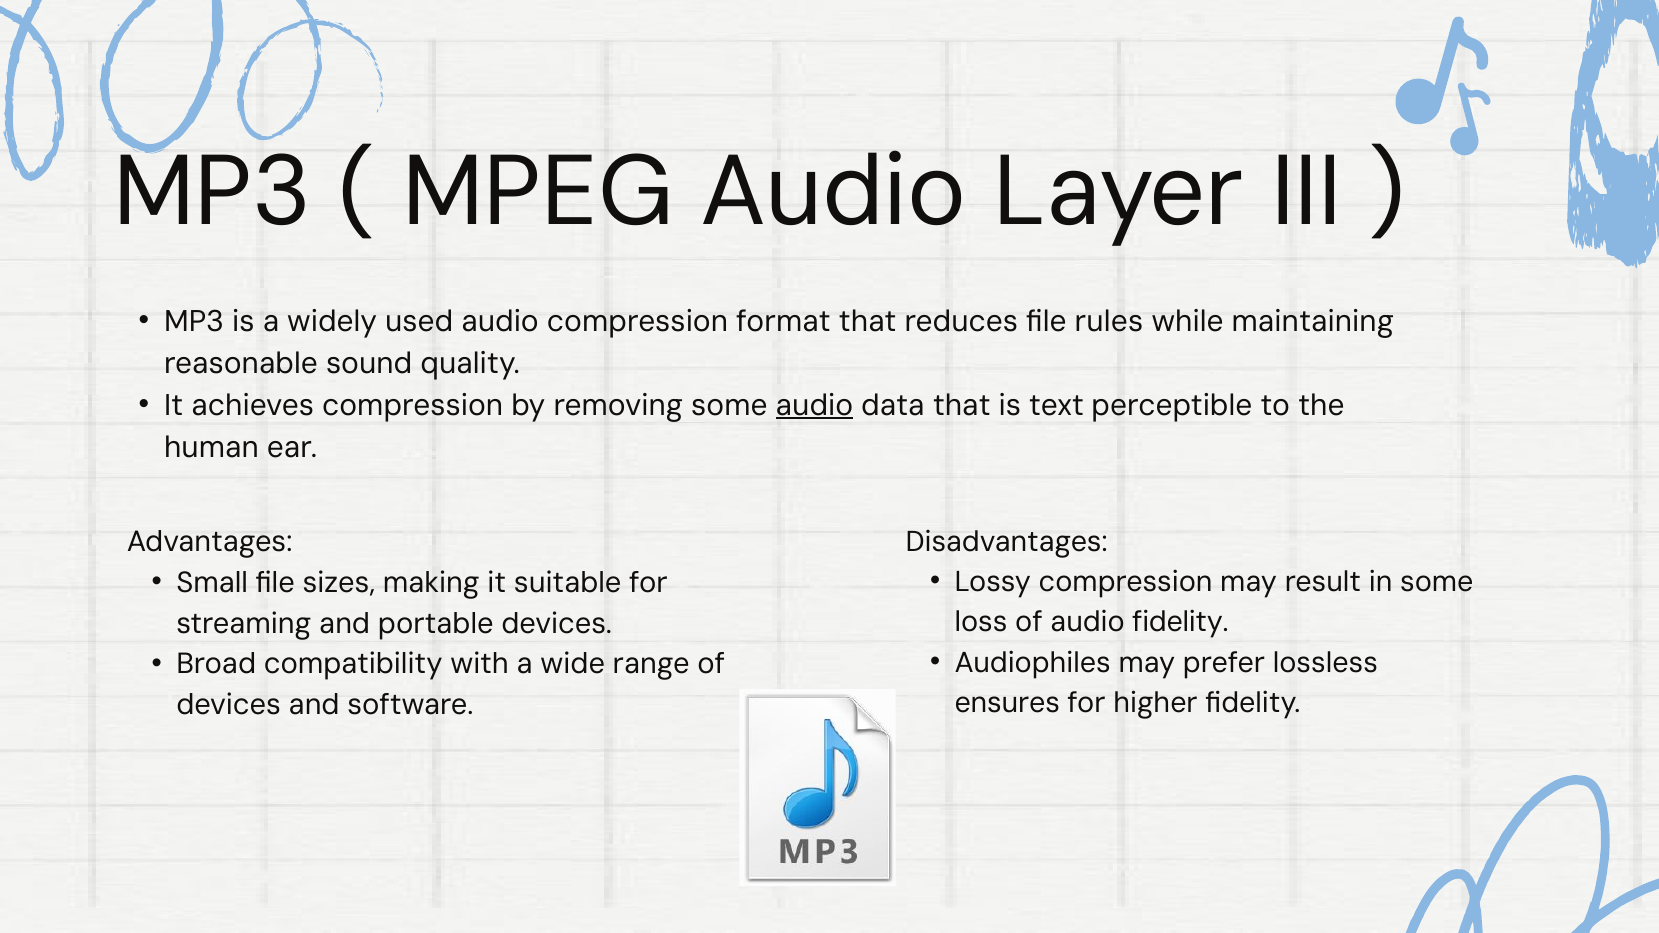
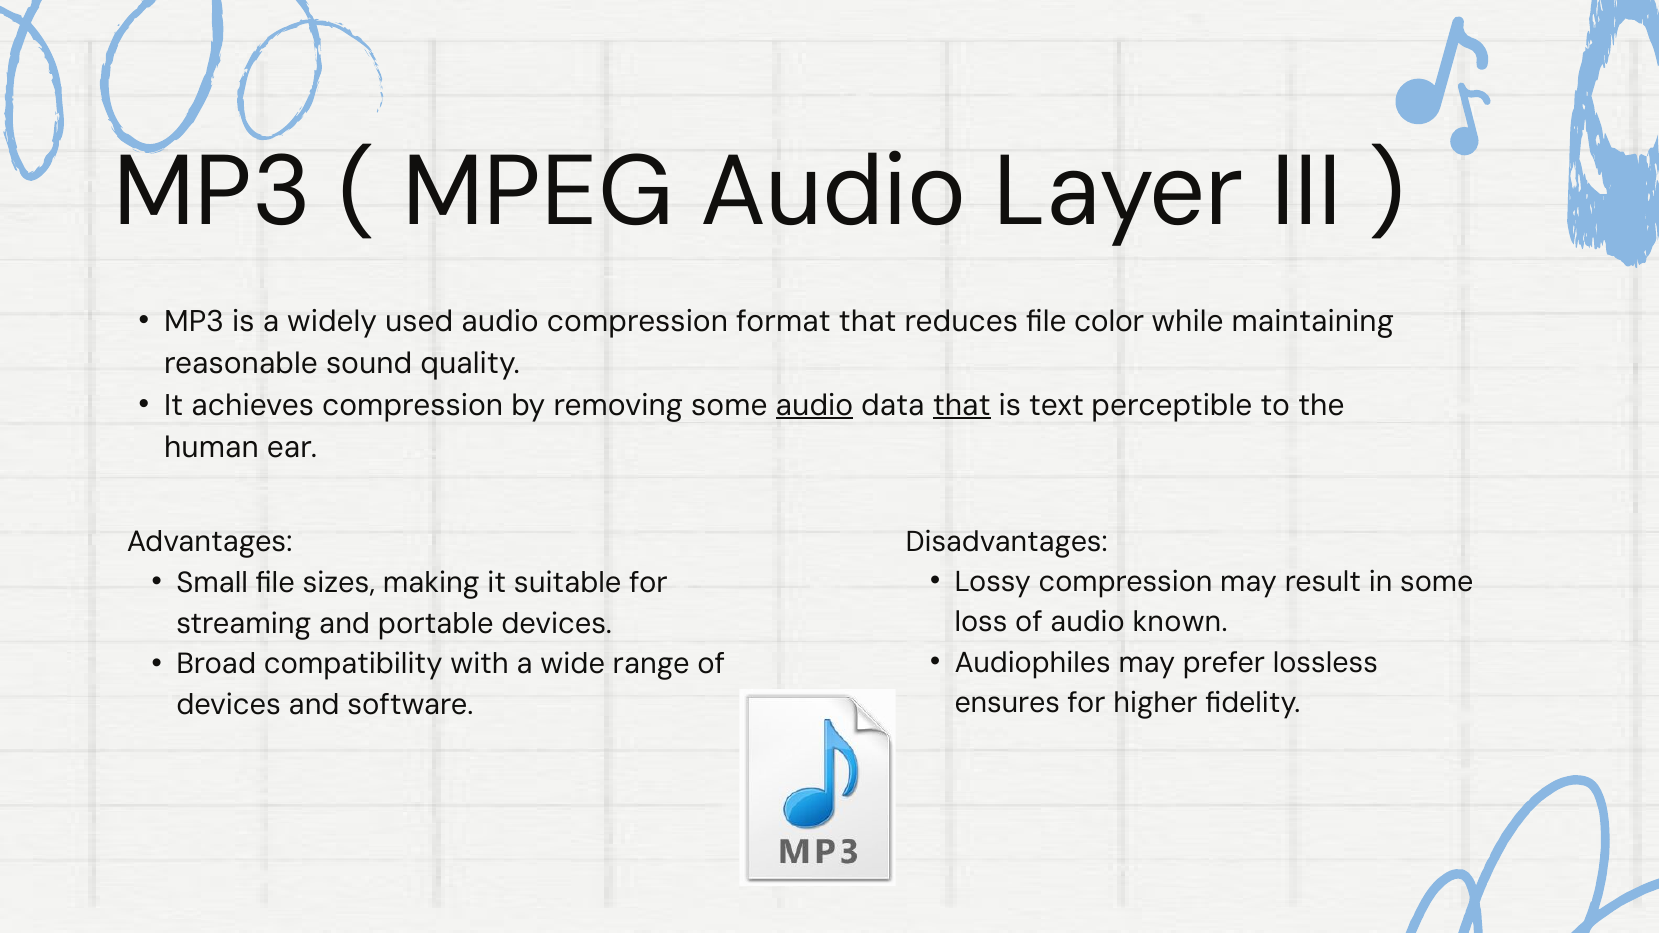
rules: rules -> color (1109, 322)
that underline: none -> present (962, 406)
audio fidelity: fidelity -> known (1180, 623)
